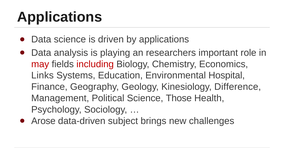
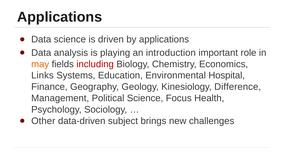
researchers: researchers -> introduction (171, 53)
may colour: red -> orange (40, 64)
Those: Those -> Focus (179, 98)
Arose: Arose -> Other (43, 121)
